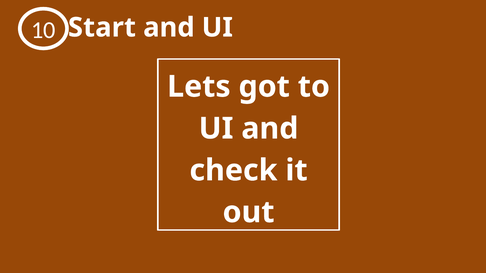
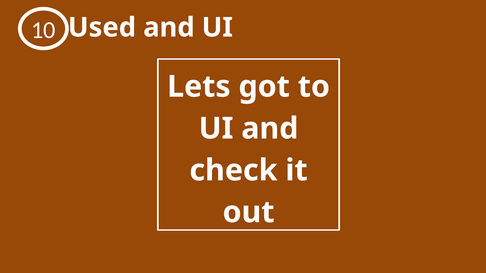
Start: Start -> Used (102, 28)
